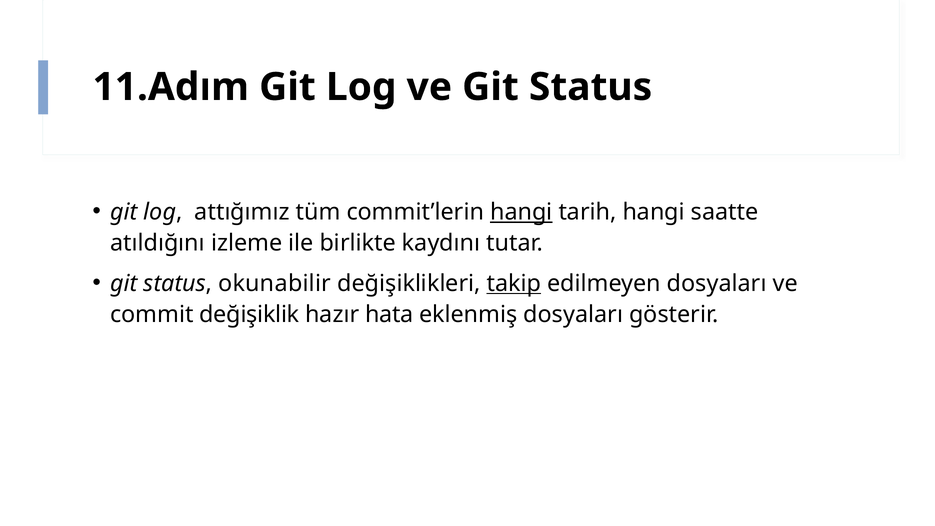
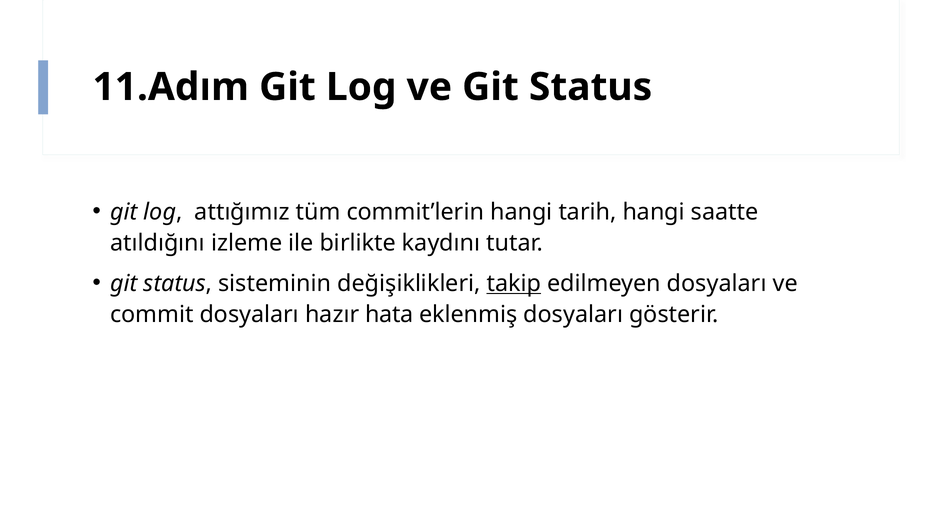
hangi underline: present -> none (521, 212)
okunabilir: okunabilir -> sisteminin (275, 283)
commit değişiklik: değişiklik -> dosyaları (249, 314)
